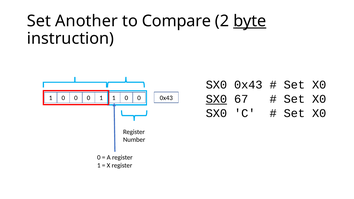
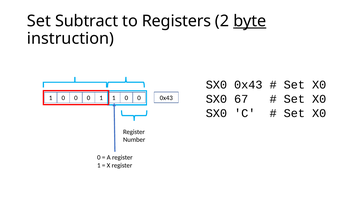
Another: Another -> Subtract (87, 21)
Compare: Compare -> Registers (176, 21)
SX0 underline: present -> none (216, 99)
